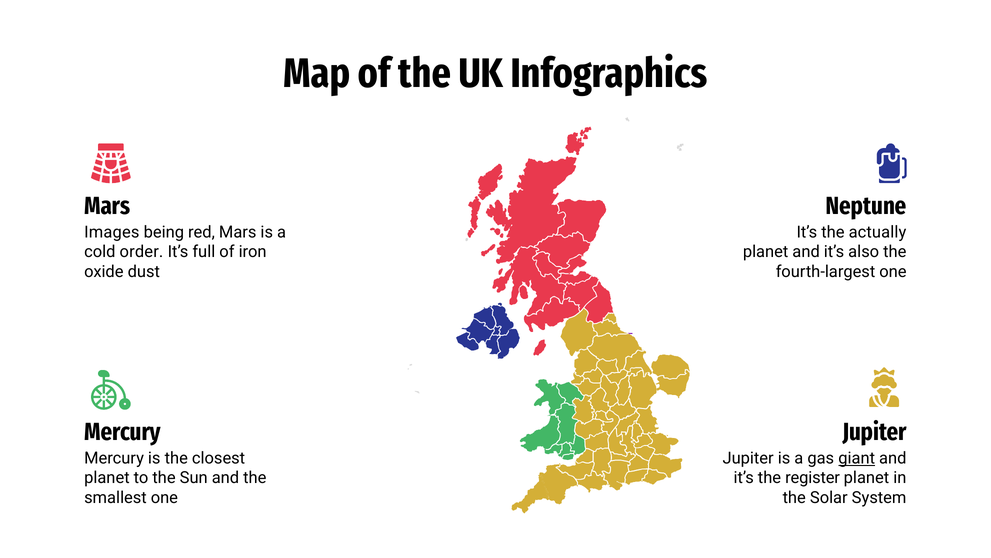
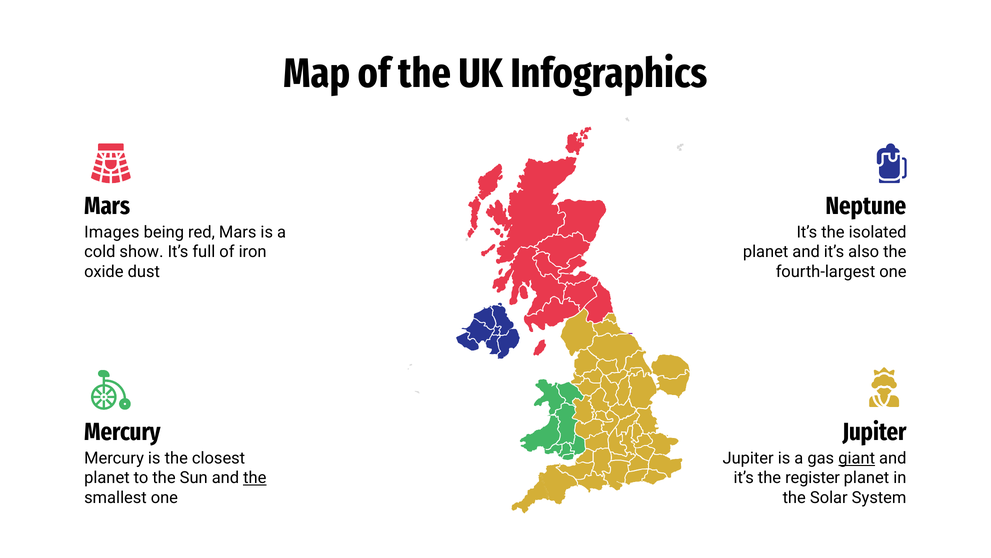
actually: actually -> isolated (878, 232)
order: order -> show (141, 252)
the underline: none -> present (255, 478)
